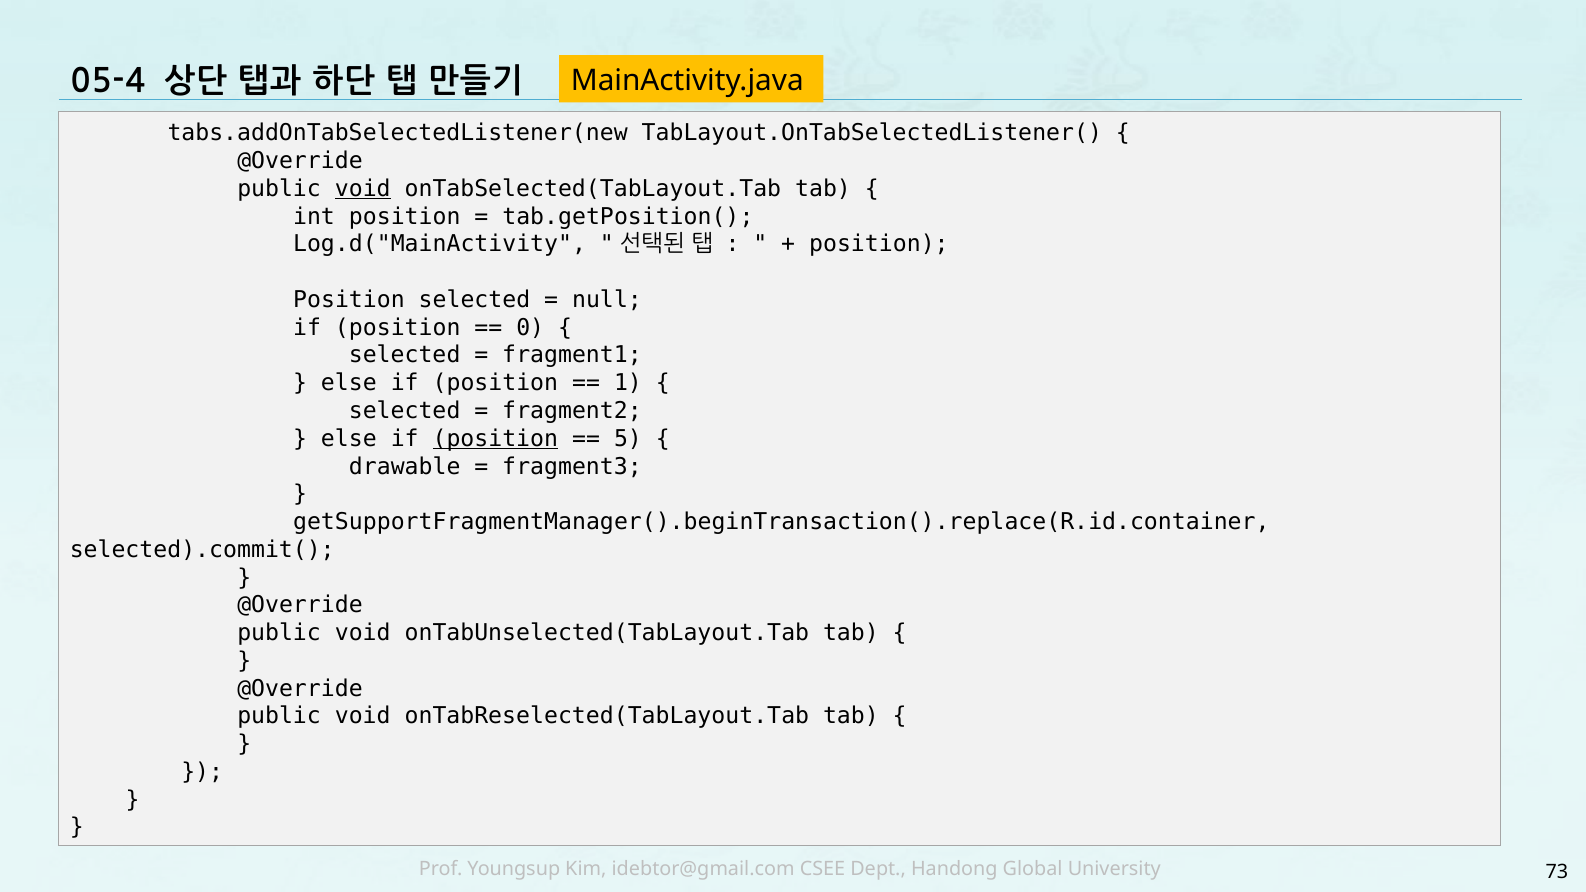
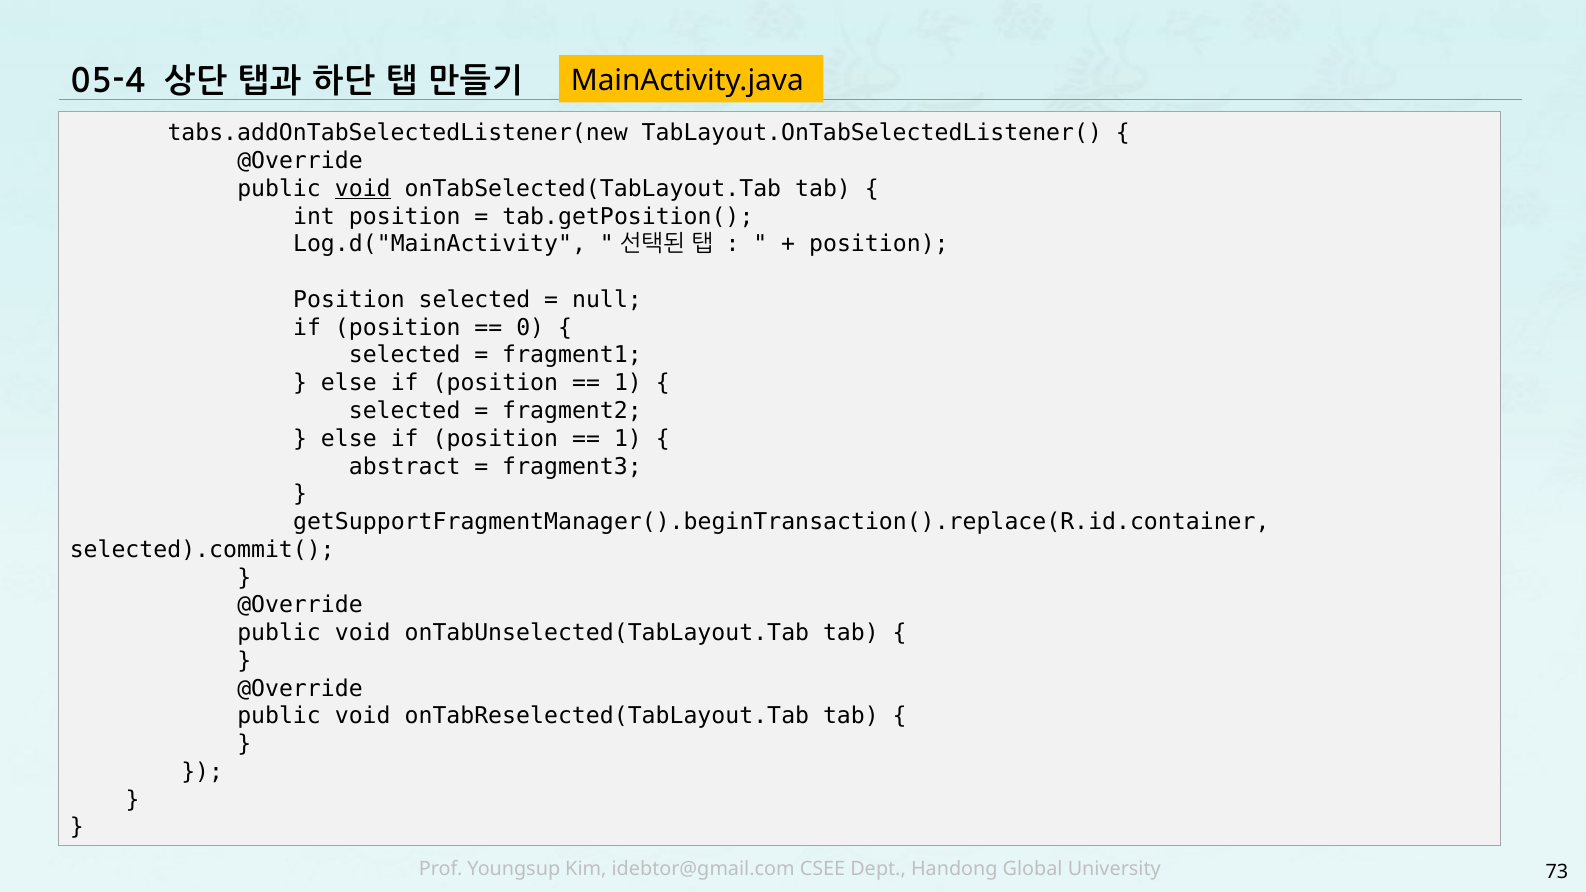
position underline: present -> none (495, 439)
5: 5 -> 1 (628, 439)
drawable: drawable -> abstract (405, 466)
